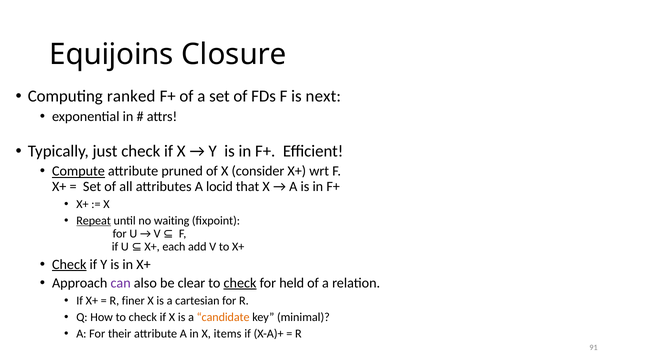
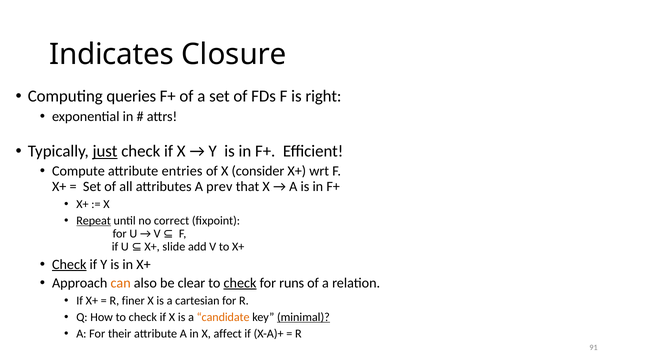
Equijoins: Equijoins -> Indicates (112, 54)
ranked: ranked -> queries (131, 96)
next: next -> right (323, 96)
just underline: none -> present (105, 151)
Compute underline: present -> none (78, 171)
pruned: pruned -> entries (182, 171)
locid: locid -> prev (219, 187)
waiting: waiting -> correct (172, 221)
each: each -> slide (174, 247)
can colour: purple -> orange (121, 283)
held: held -> runs (292, 283)
minimal underline: none -> present (303, 317)
items: items -> affect (228, 333)
